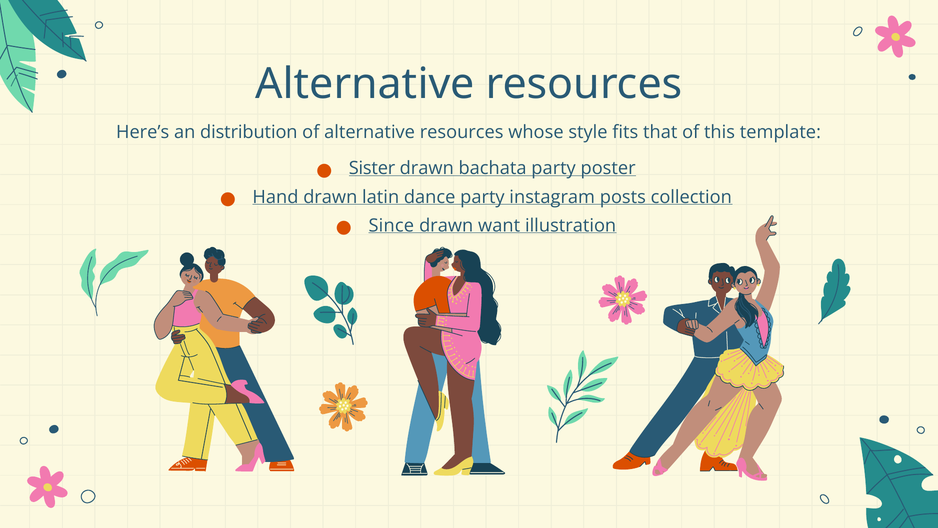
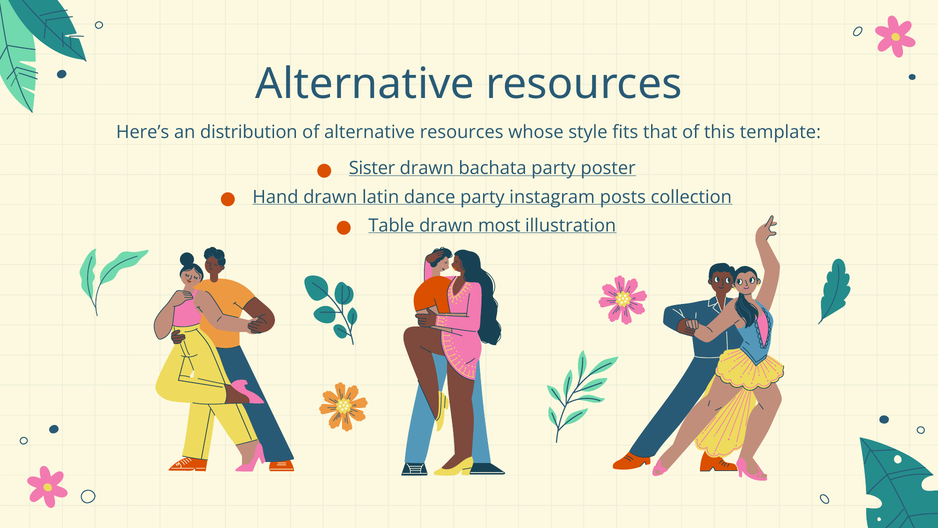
Since: Since -> Table (391, 225)
want: want -> most (499, 225)
